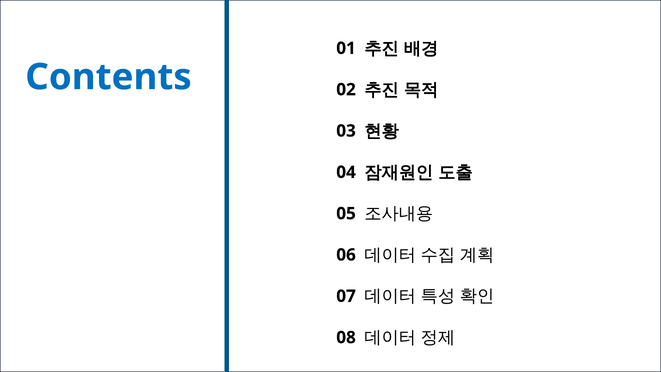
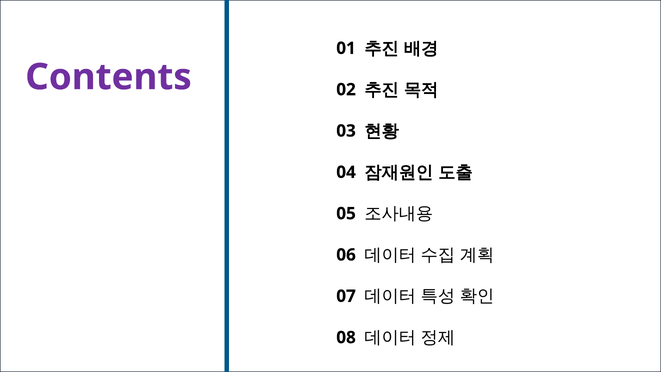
Contents colour: blue -> purple (109, 77)
